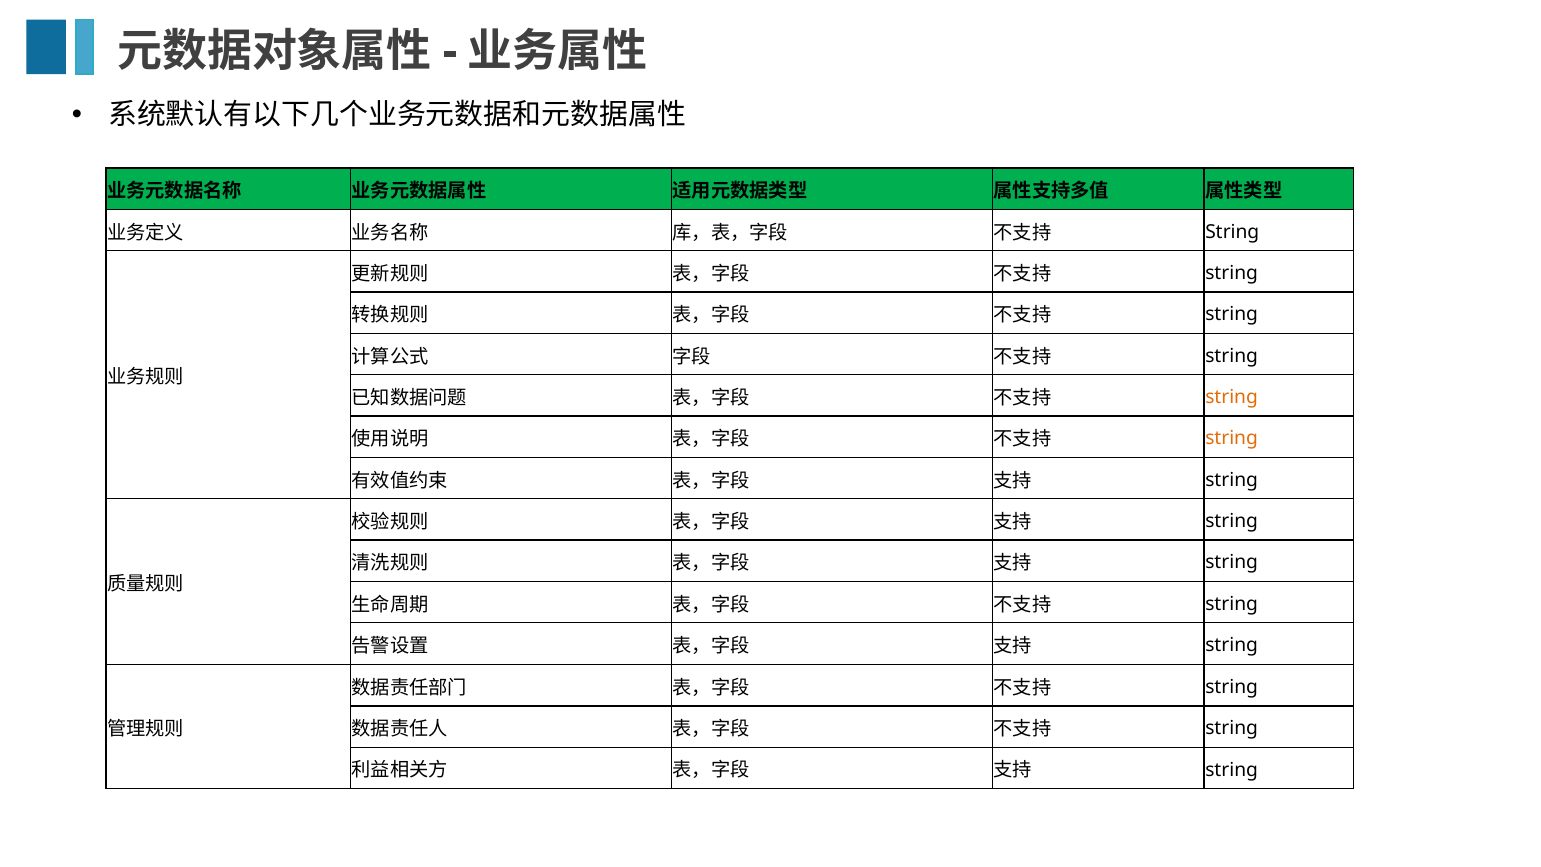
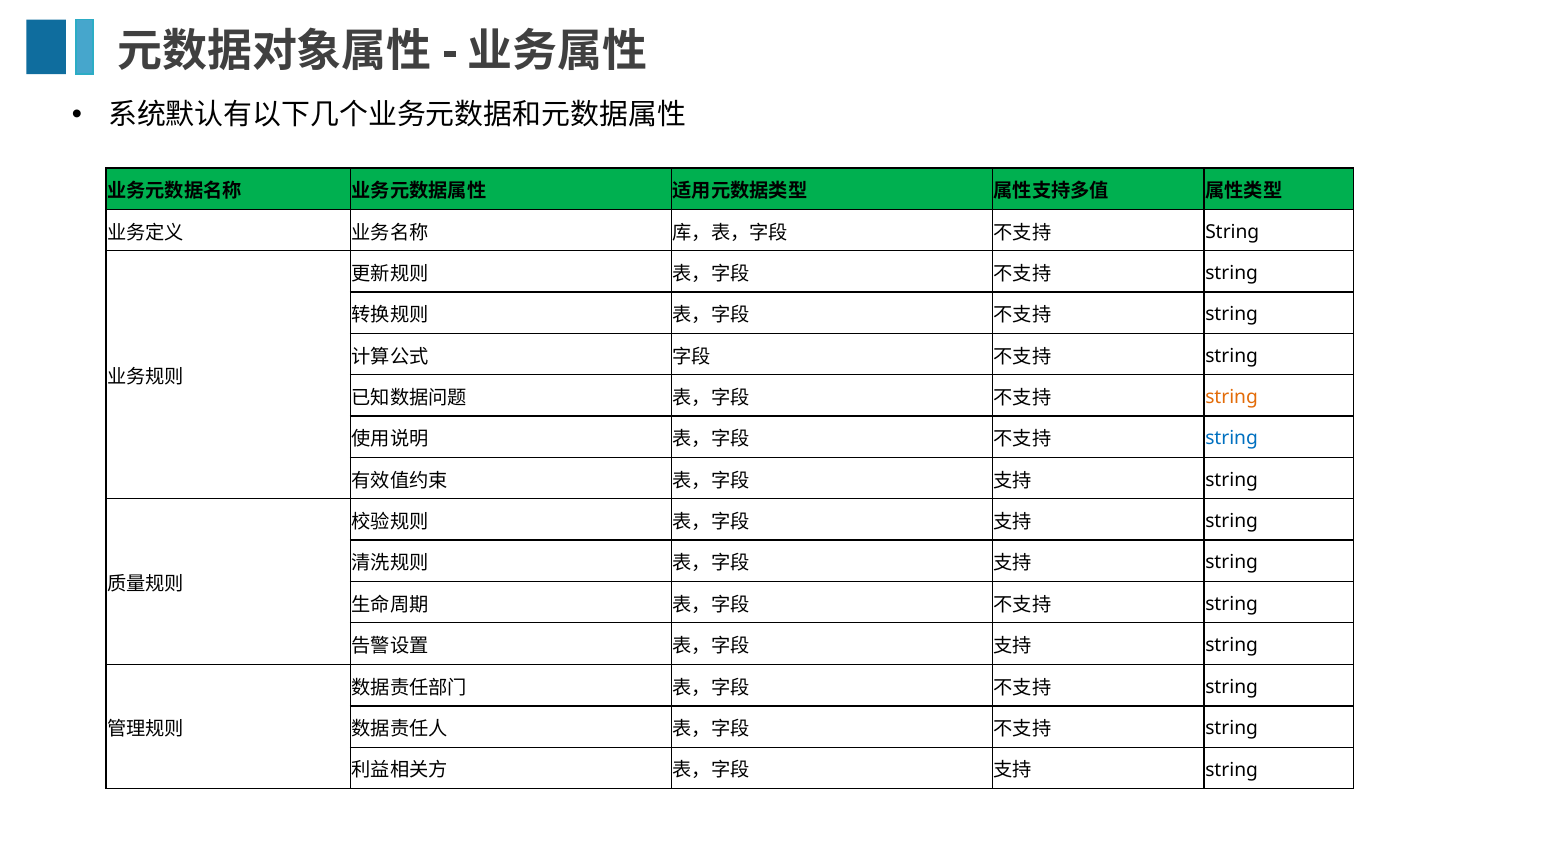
string colour: orange -> blue (1232, 438)
